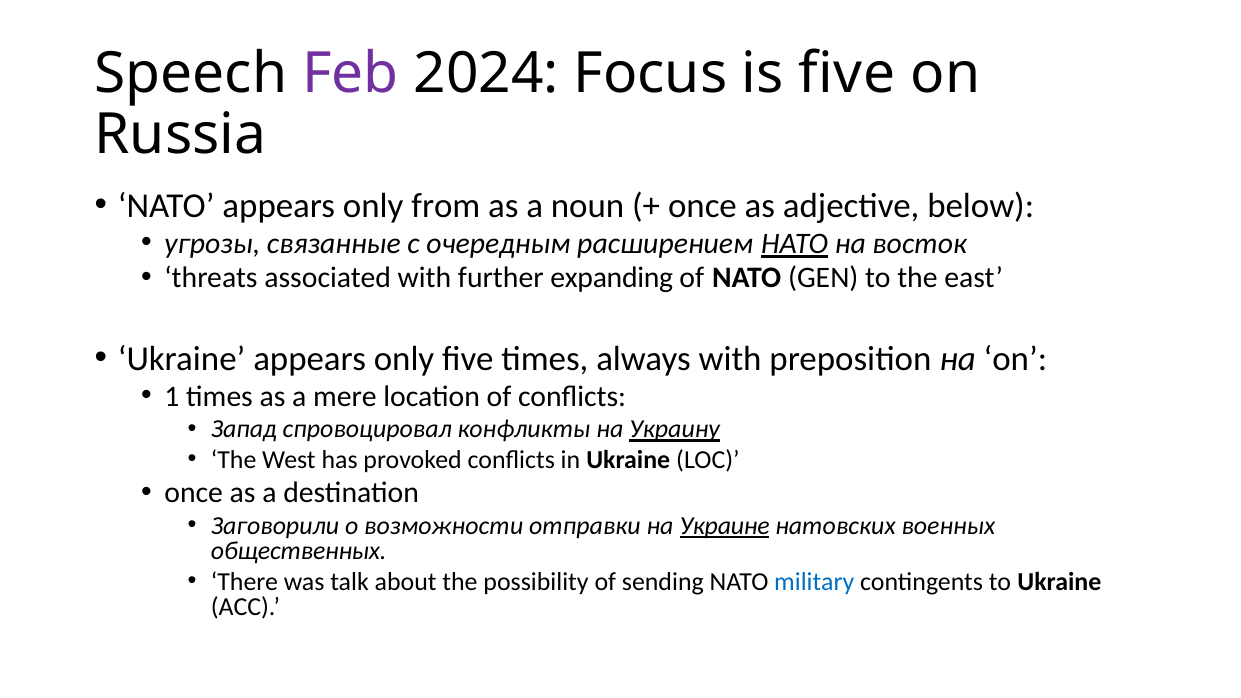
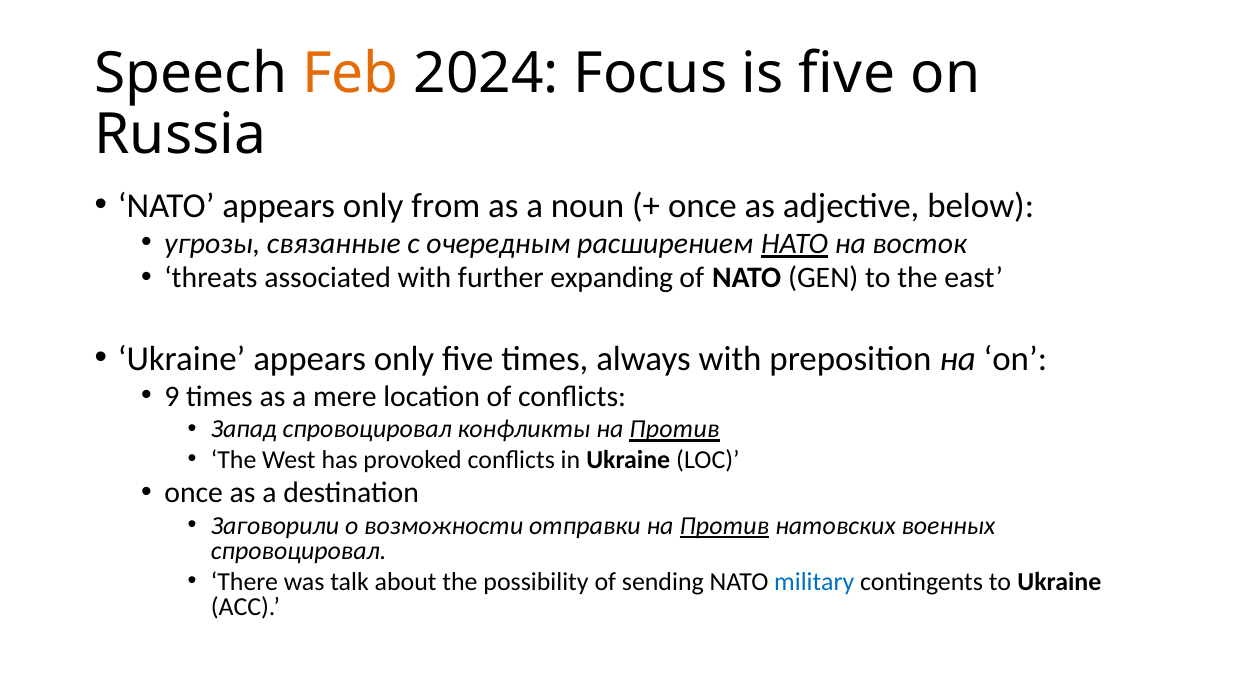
Feb colour: purple -> orange (350, 74)
1: 1 -> 9 (172, 396)
конфликты на Украину: Украину -> Против (675, 429)
отправки на Украине: Украине -> Против (724, 526)
общественных: общественных -> спровоцировал (299, 551)
